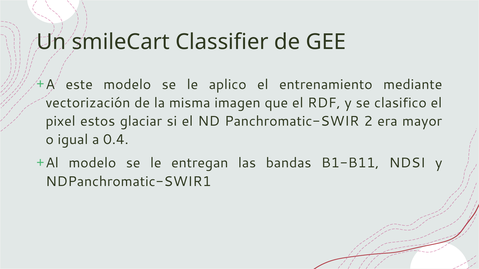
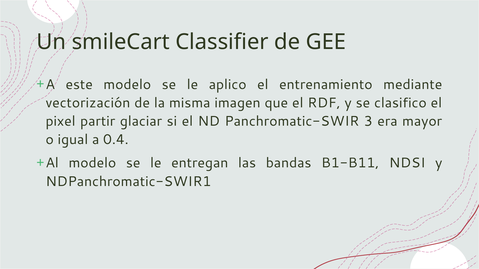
estos: estos -> partir (98, 121)
2: 2 -> 3 (368, 121)
